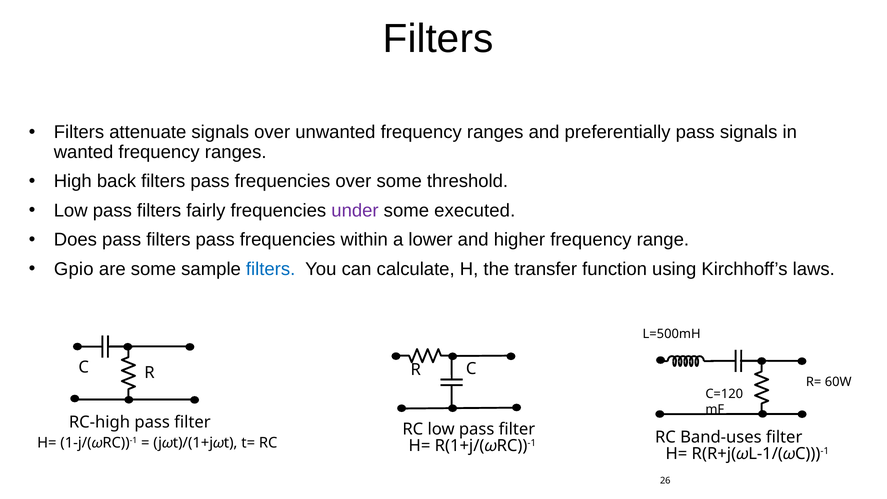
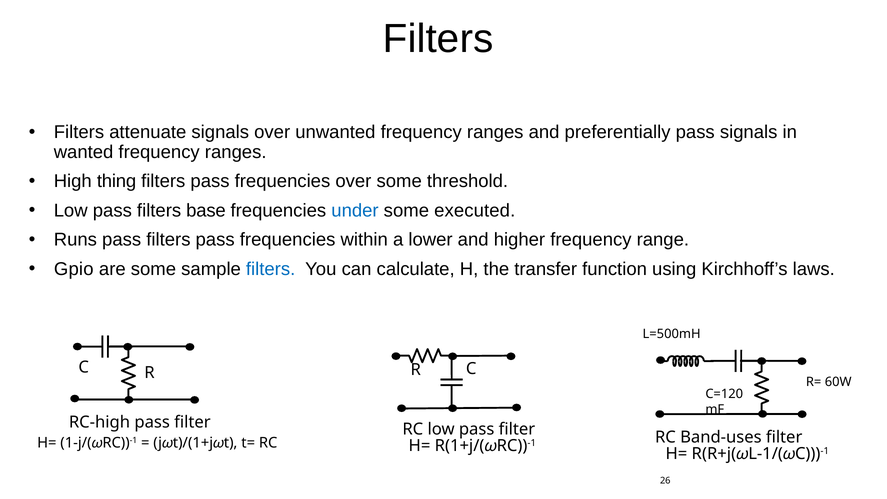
back: back -> thing (117, 181)
fairly: fairly -> base (206, 211)
under colour: purple -> blue (355, 211)
Does: Does -> Runs (75, 240)
